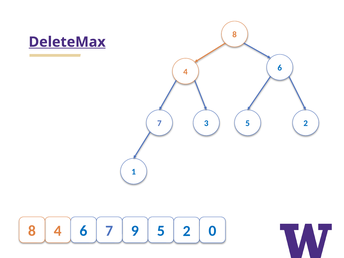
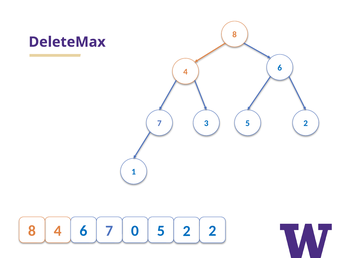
DeleteMax underline: present -> none (67, 42)
9: 9 -> 0 (135, 231)
2 0: 0 -> 2 (212, 231)
